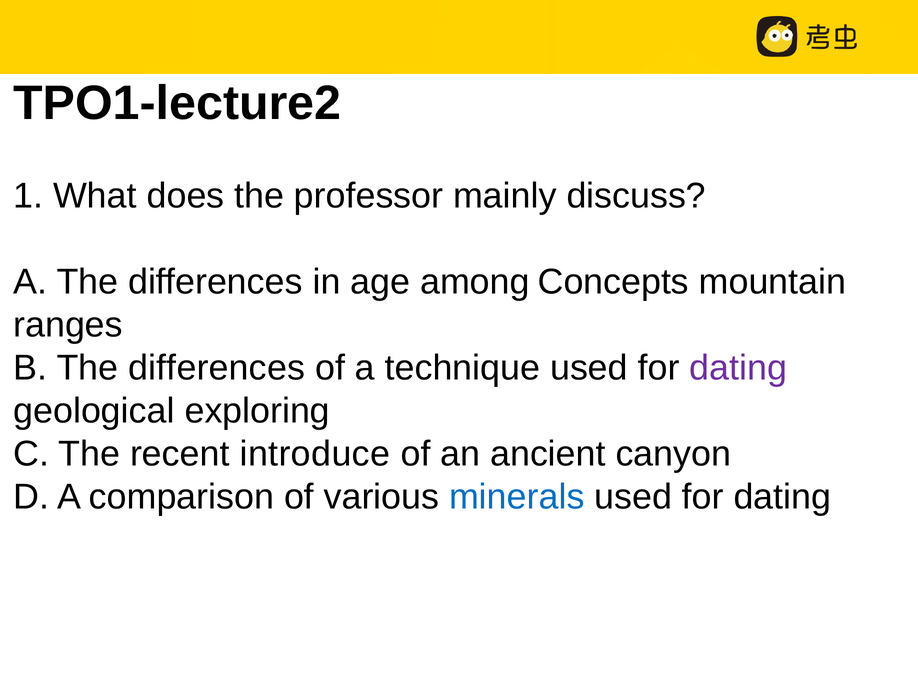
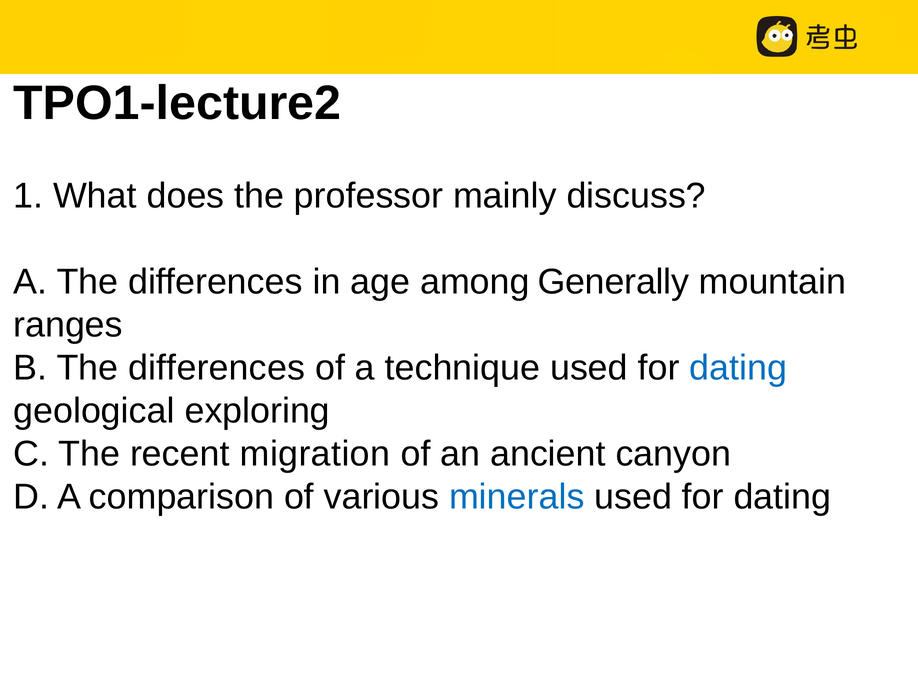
Concepts: Concepts -> Generally (613, 282)
dating colour: purple -> blue (738, 368)
introduce: introduce -> migration (315, 454)
